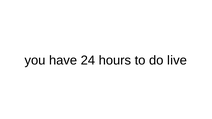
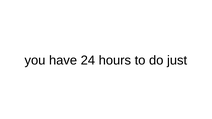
live: live -> just (177, 61)
